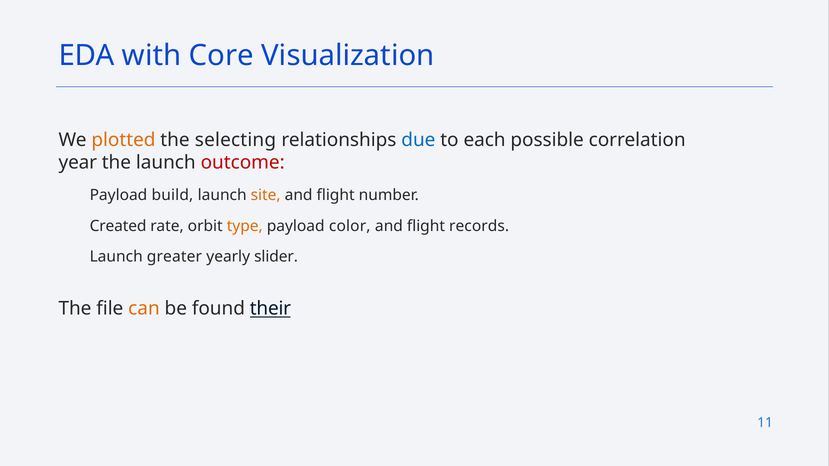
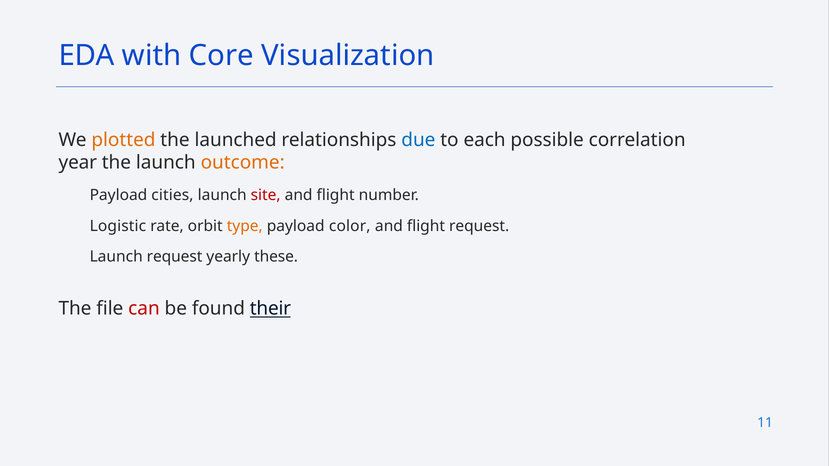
selecting: selecting -> launched (236, 140)
outcome colour: red -> orange (243, 163)
build: build -> cities (172, 195)
site colour: orange -> red (266, 195)
Created: Created -> Logistic (118, 226)
flight records: records -> request (479, 226)
Launch greater: greater -> request (175, 257)
slider: slider -> these (276, 257)
can colour: orange -> red (144, 309)
